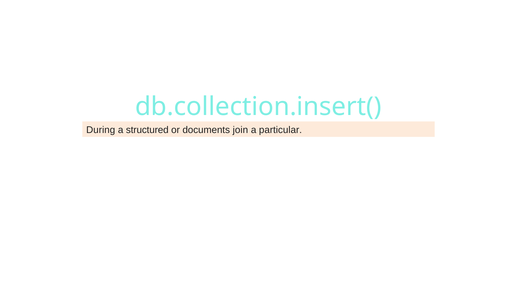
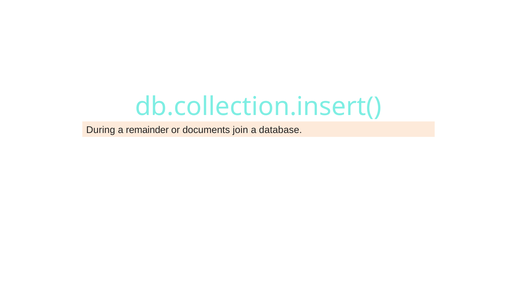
structured: structured -> remainder (147, 130)
particular: particular -> database (280, 130)
